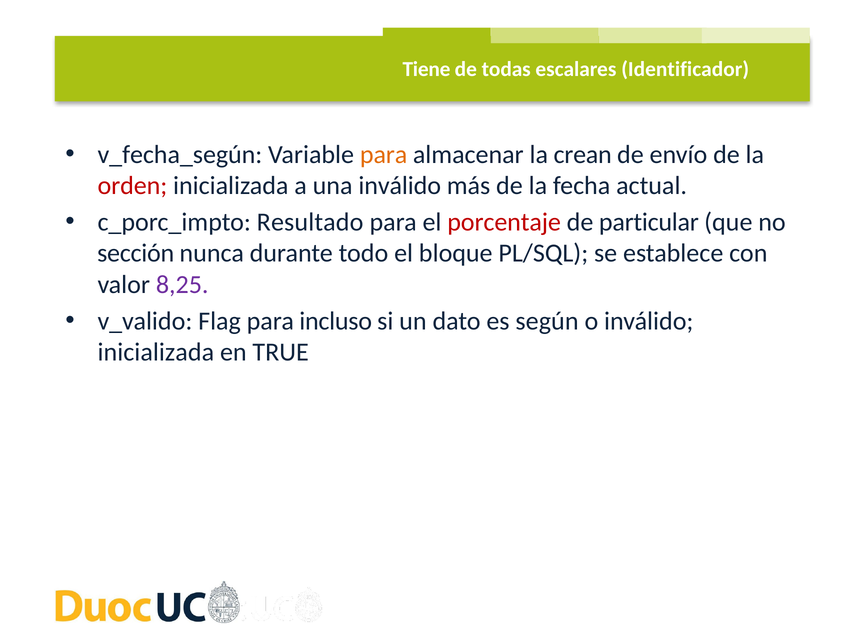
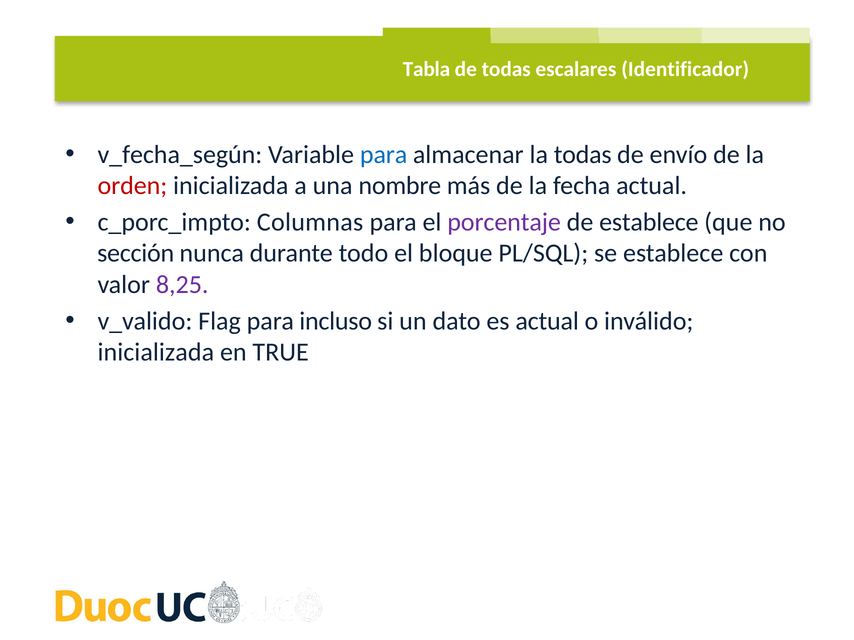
Tiene: Tiene -> Tabla (426, 69)
para colour: orange -> blue (384, 155)
la crean: crean -> todas (583, 155)
una inválido: inválido -> nombre (400, 186)
Resultado: Resultado -> Columnas (310, 222)
porcentaje colour: red -> purple (504, 222)
de particular: particular -> establece (649, 222)
es según: según -> actual (547, 321)
